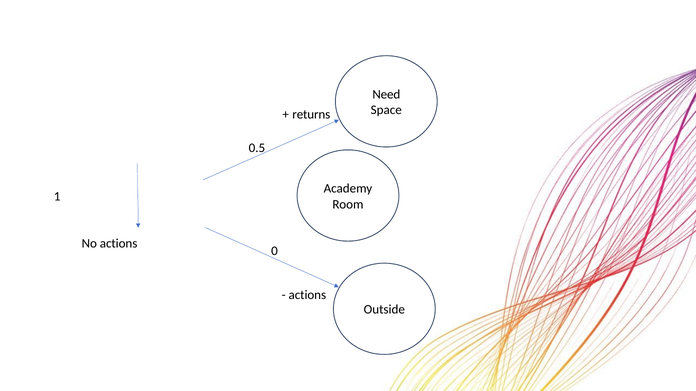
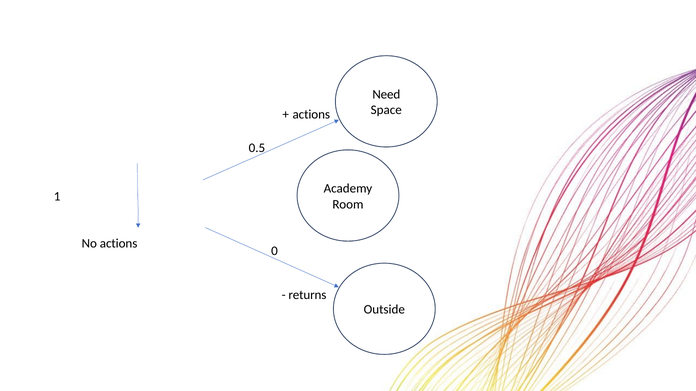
returns: returns -> actions (311, 114)
actions: actions -> returns (307, 295)
